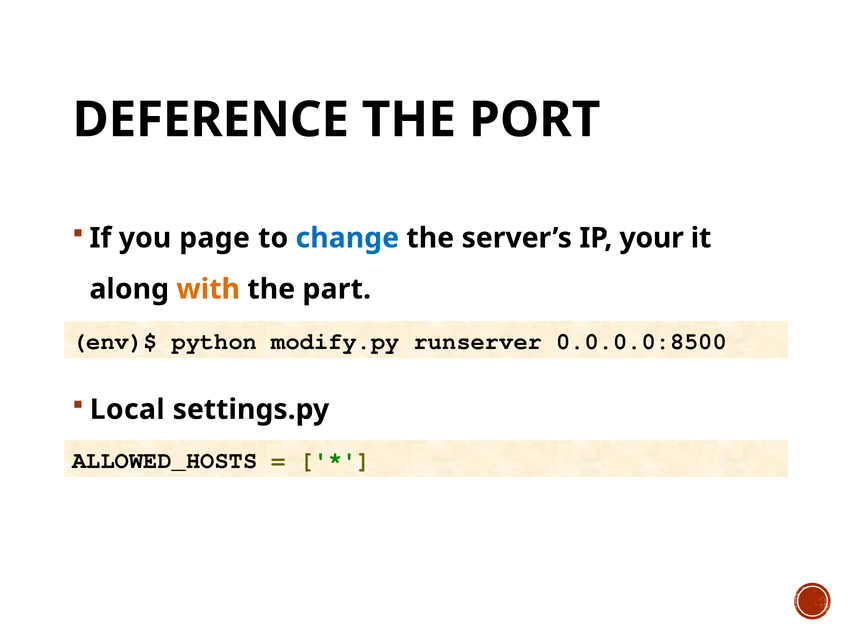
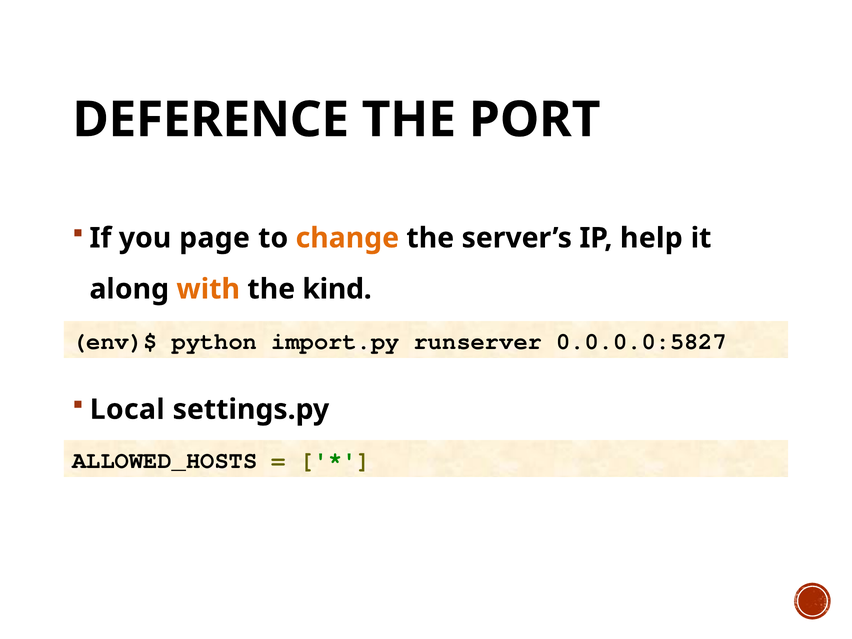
change colour: blue -> orange (347, 238)
your: your -> help (651, 238)
part: part -> kind (337, 289)
modify.py: modify.py -> import.py (335, 341)
0.0.0.0:8500: 0.0.0.0:8500 -> 0.0.0.0:5827 (642, 341)
